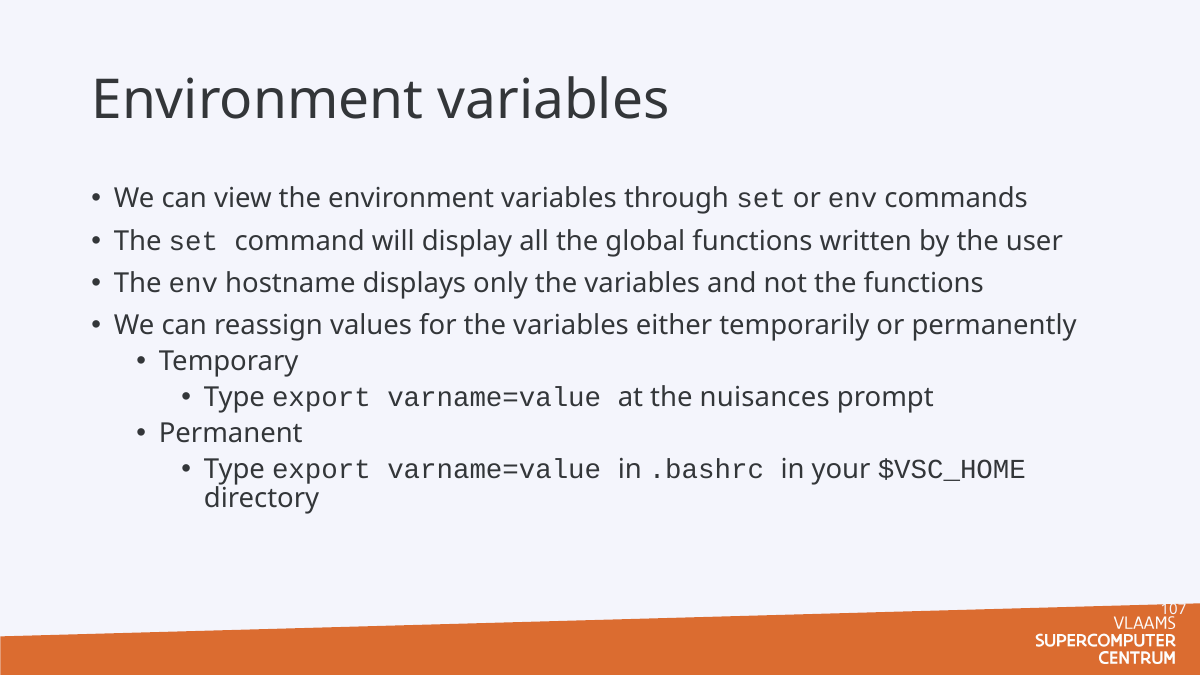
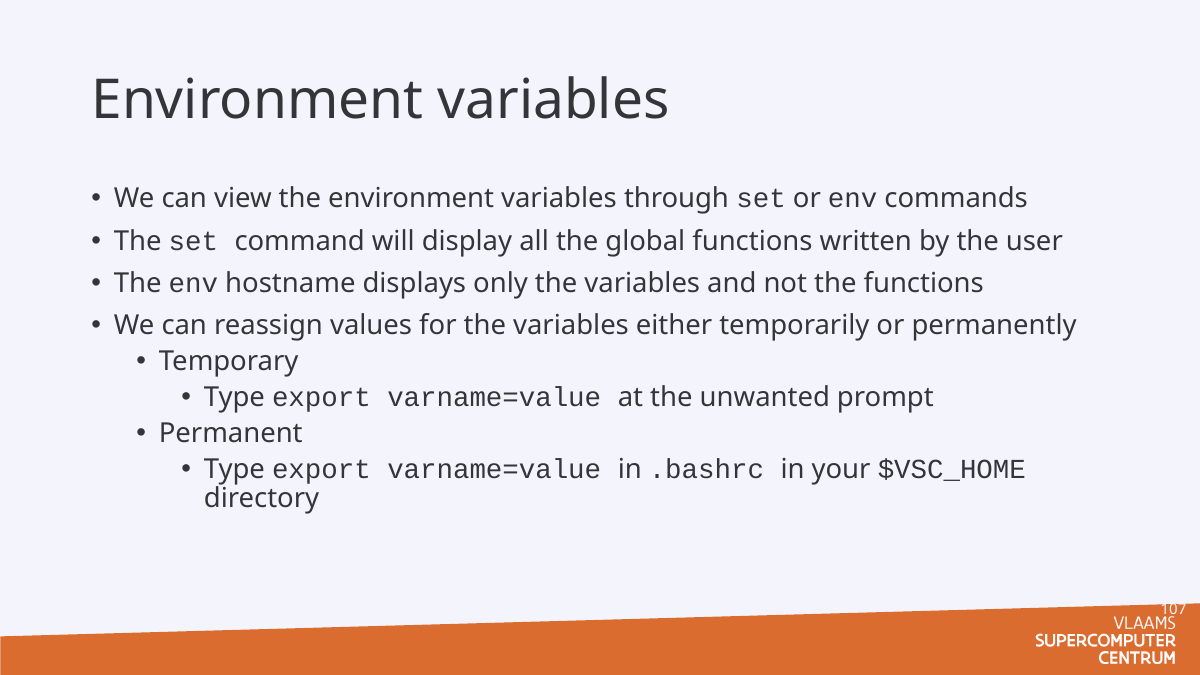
nuisances: nuisances -> unwanted (765, 397)
